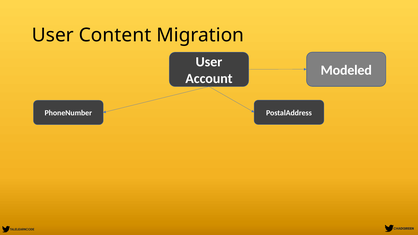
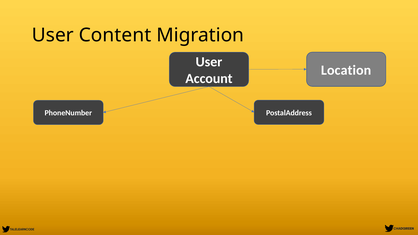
Modeled: Modeled -> Location (346, 70)
